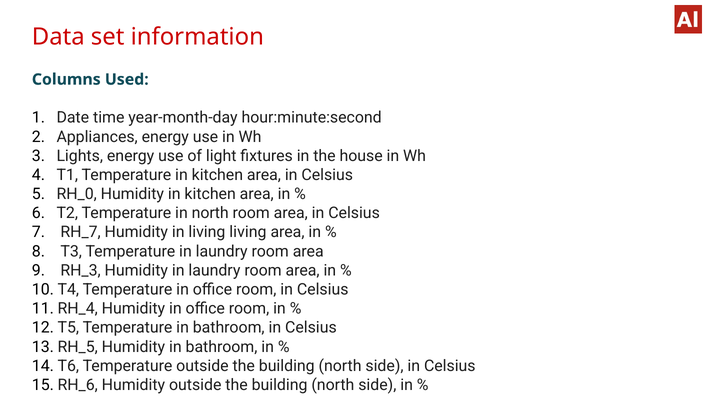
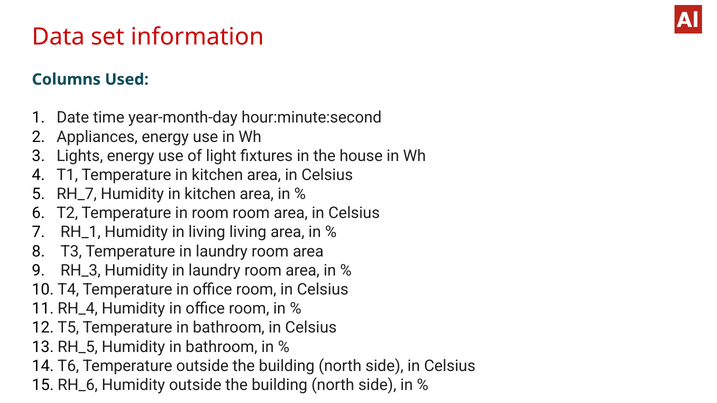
RH_0: RH_0 -> RH_7 (77, 194)
in north: north -> room (210, 213)
RH_7: RH_7 -> RH_1 (81, 232)
